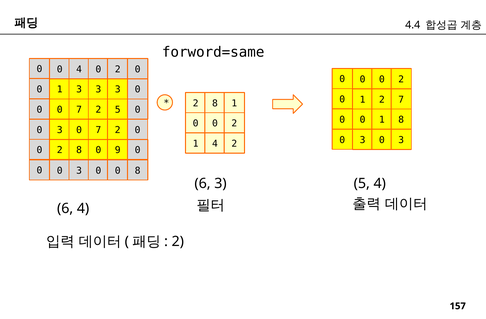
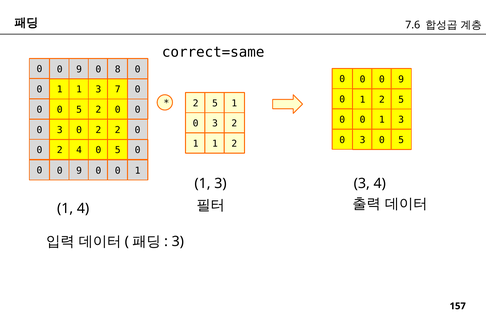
4.4: 4.4 -> 7.6 (413, 25)
forword=same: forword=same -> correct=same (213, 52)
4: 4 -> 9 (79, 69)
2: 2 -> 8 (118, 69)
2: 2 -> 9 (401, 79)
3: 3 -> 1 (79, 90)
3: 3 -> 7 (118, 90)
1 2 7: 7 -> 5 (401, 100)
8: 8 -> 5 (215, 103)
7: 7 -> 5 (79, 110)
2 5: 5 -> 0 (118, 110)
0 1 8: 8 -> 3 (401, 120)
0: 0 -> 3 (215, 124)
7: 7 -> 2 (98, 130)
3 0 3: 3 -> 5 (401, 140)
4: 4 -> 1 (215, 144)
8: 8 -> 4 (79, 150)
9: 9 -> 5 (118, 150)
3: 3 -> 9 (79, 171)
8: 8 -> 1 (138, 171)
6: 6 -> 1 (203, 184)
5: 5 -> 3 (362, 184)
6: 6 -> 1 (65, 209)
2: 2 -> 3 (178, 242)
